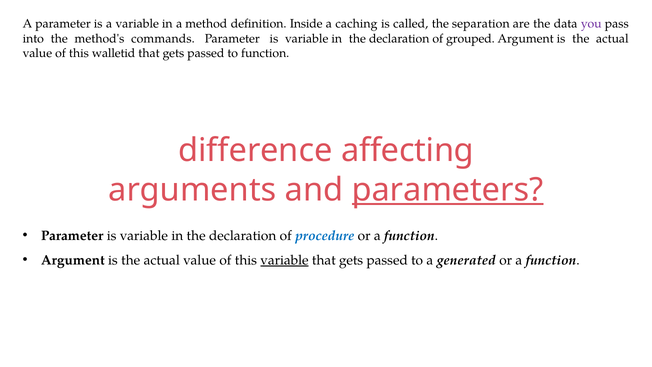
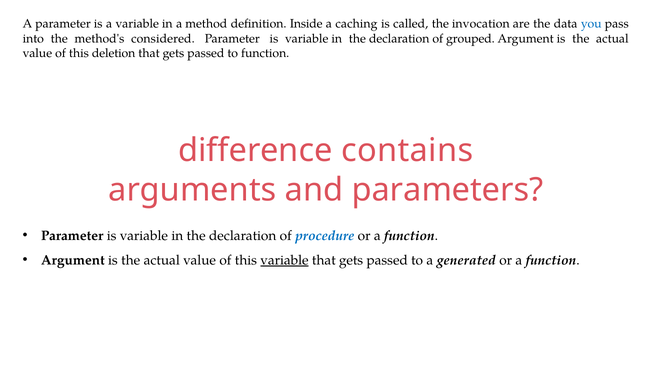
separation: separation -> invocation (481, 24)
you colour: purple -> blue (591, 24)
commands: commands -> considered (163, 38)
walletid: walletid -> deletion (114, 53)
affecting: affecting -> contains (407, 151)
parameters underline: present -> none (448, 190)
